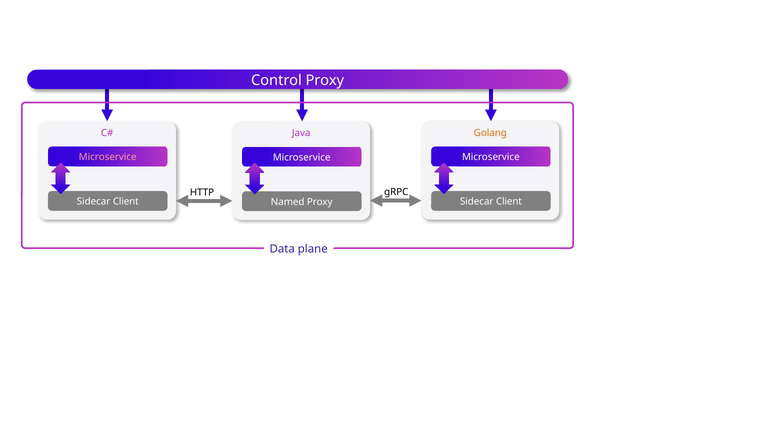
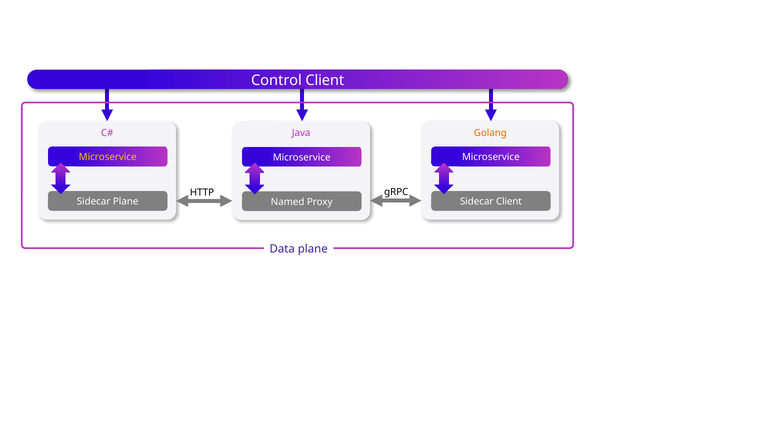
Control Proxy: Proxy -> Client (325, 80)
Microservice colour: pink -> yellow (108, 157)
Client: Client -> Plane (126, 202)
